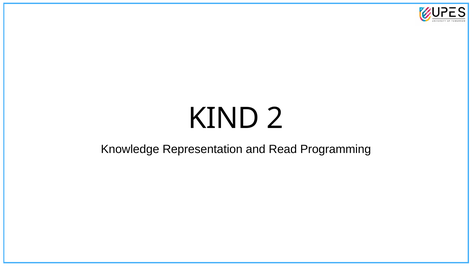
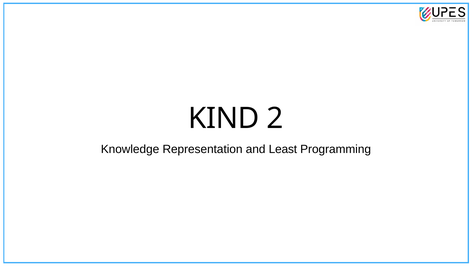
Read: Read -> Least (283, 149)
